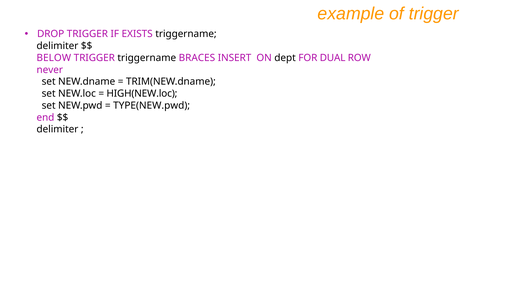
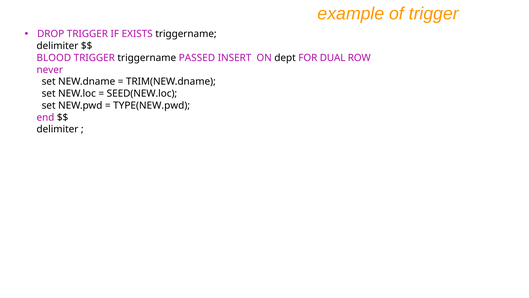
BELOW: BELOW -> BLOOD (54, 58)
BRACES: BRACES -> PASSED (197, 58)
HIGH(NEW.loc: HIGH(NEW.loc -> SEED(NEW.loc (142, 93)
